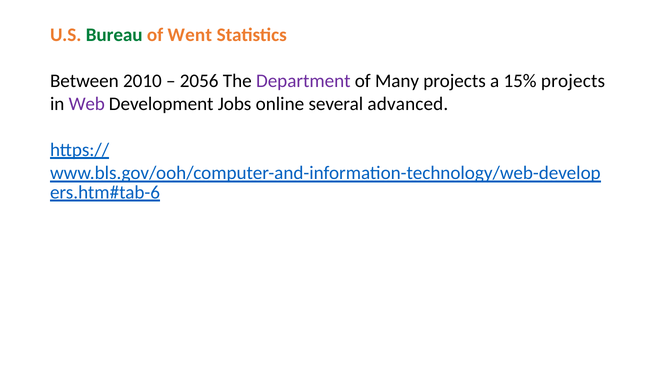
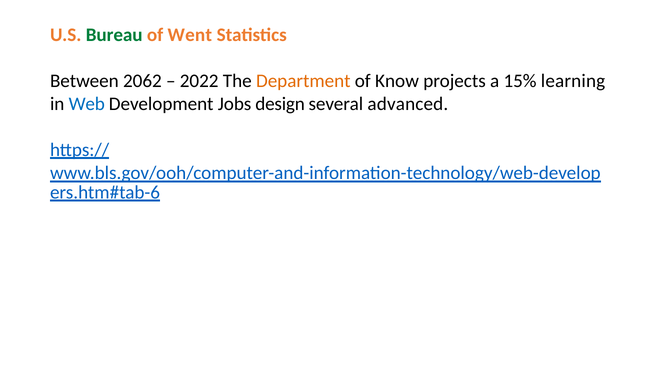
2010: 2010 -> 2062 (142, 81)
2056: 2056 -> 2022 (199, 81)
Department colour: purple -> orange (303, 81)
Many: Many -> Know (397, 81)
15% projects: projects -> learning (573, 81)
Web colour: purple -> blue (87, 104)
online: online -> design (280, 104)
